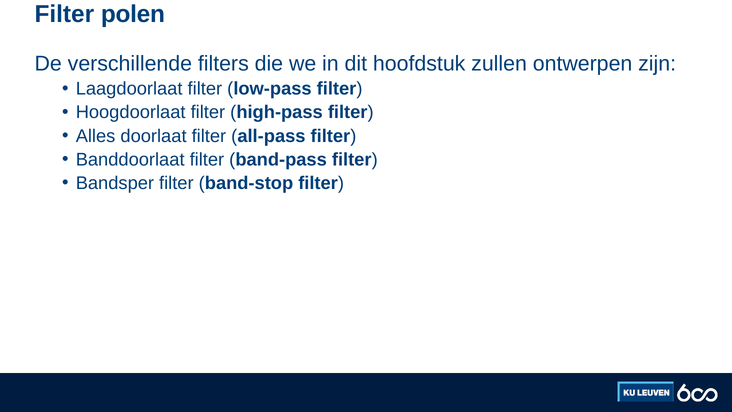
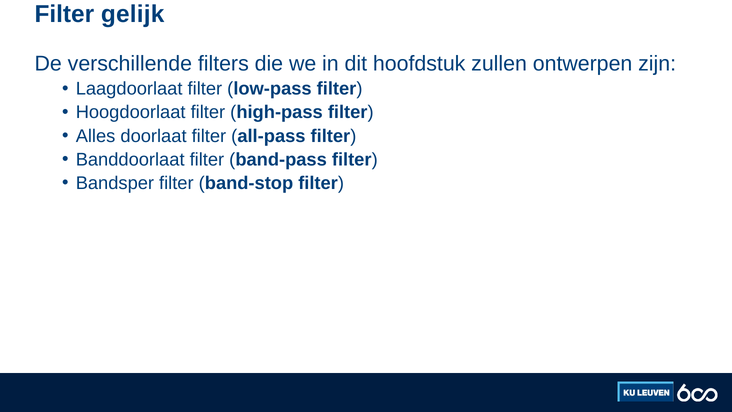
polen: polen -> gelijk (133, 14)
